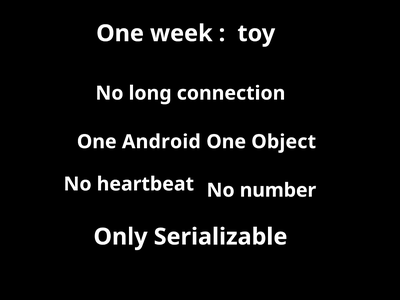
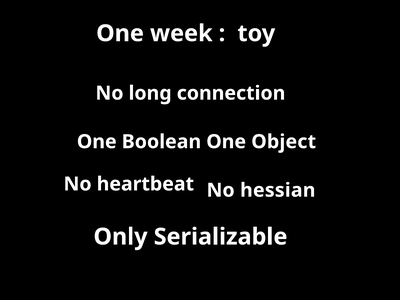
Android: Android -> Boolean (161, 142)
number: number -> hessian (278, 190)
